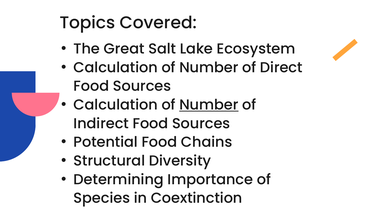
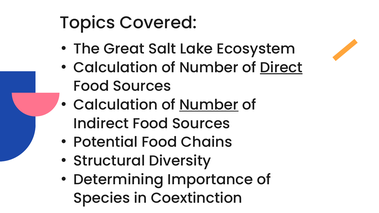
Direct underline: none -> present (281, 68)
